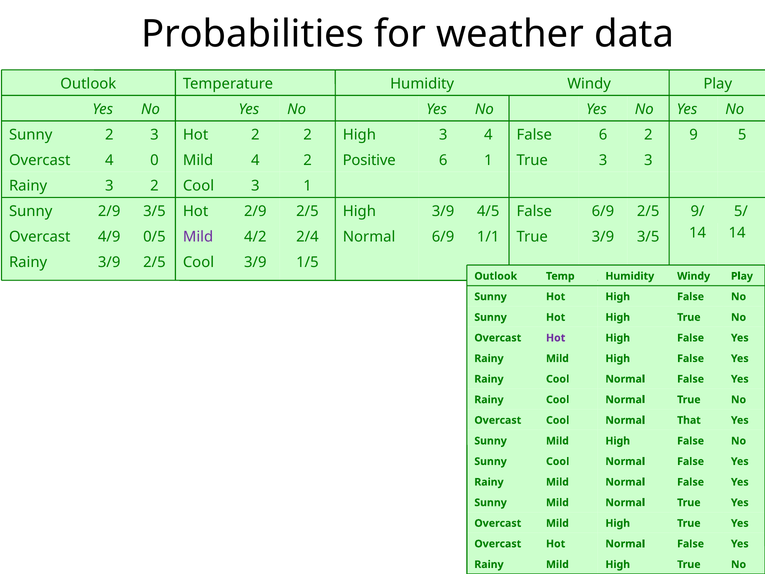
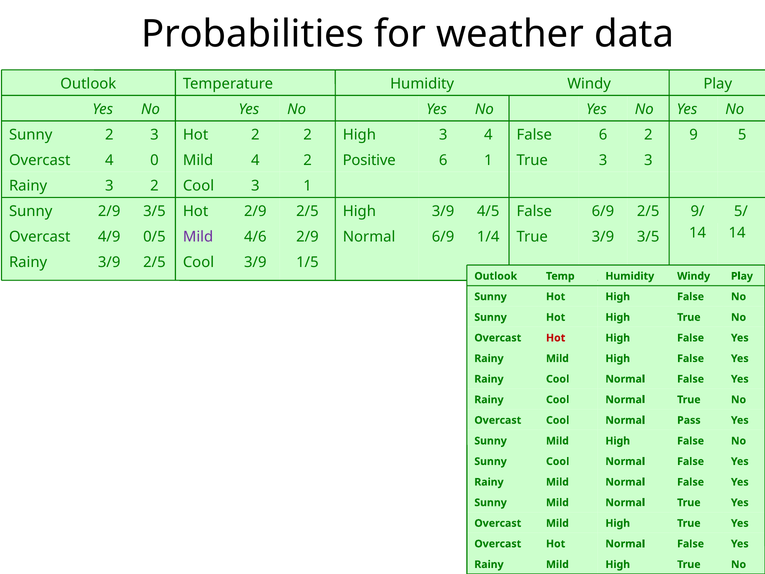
4/2: 4/2 -> 4/6 (255, 237)
2/4: 2/4 -> 2/9 (307, 237)
1/1: 1/1 -> 1/4 (488, 237)
Hot colour: purple -> red (556, 338)
That: That -> Pass (689, 420)
